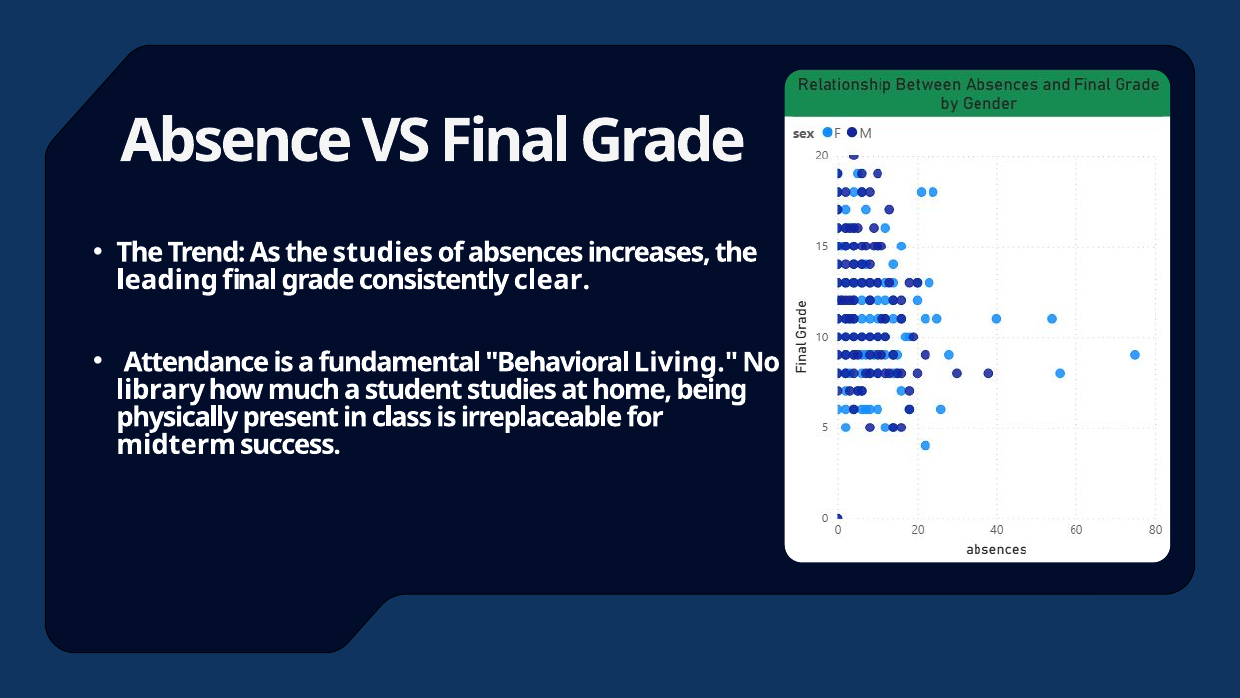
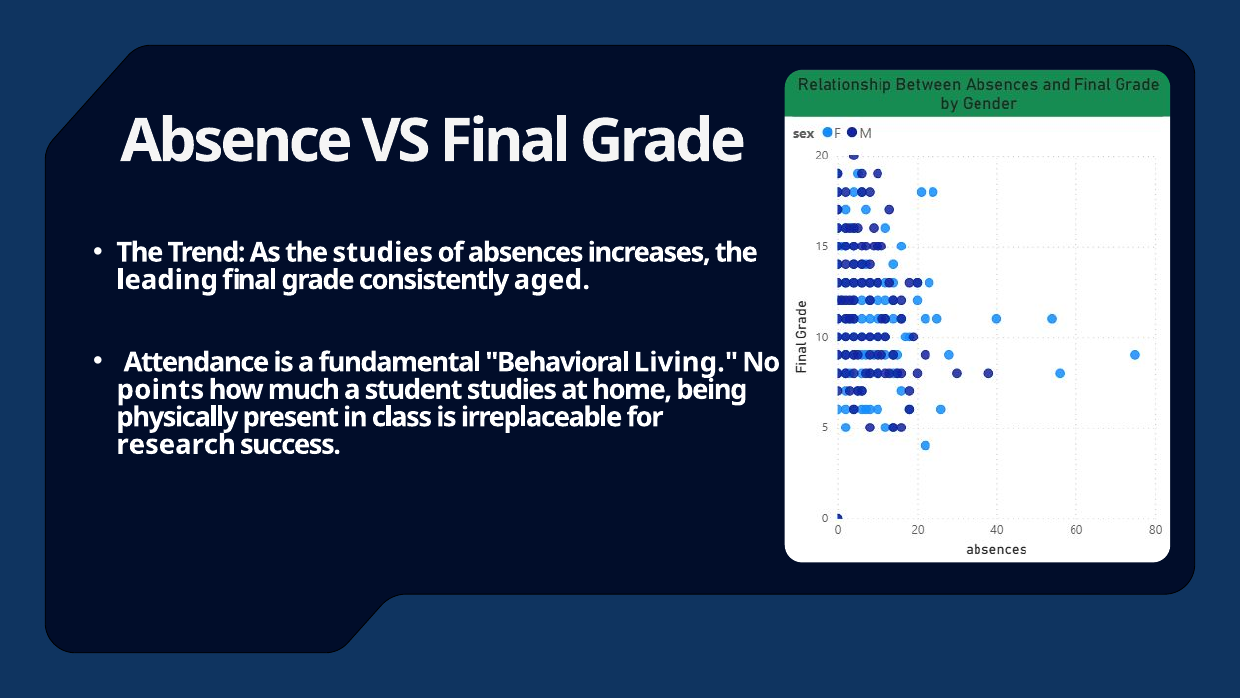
clear: clear -> aged (552, 280)
library: library -> points (160, 390)
midterm: midterm -> research (176, 444)
